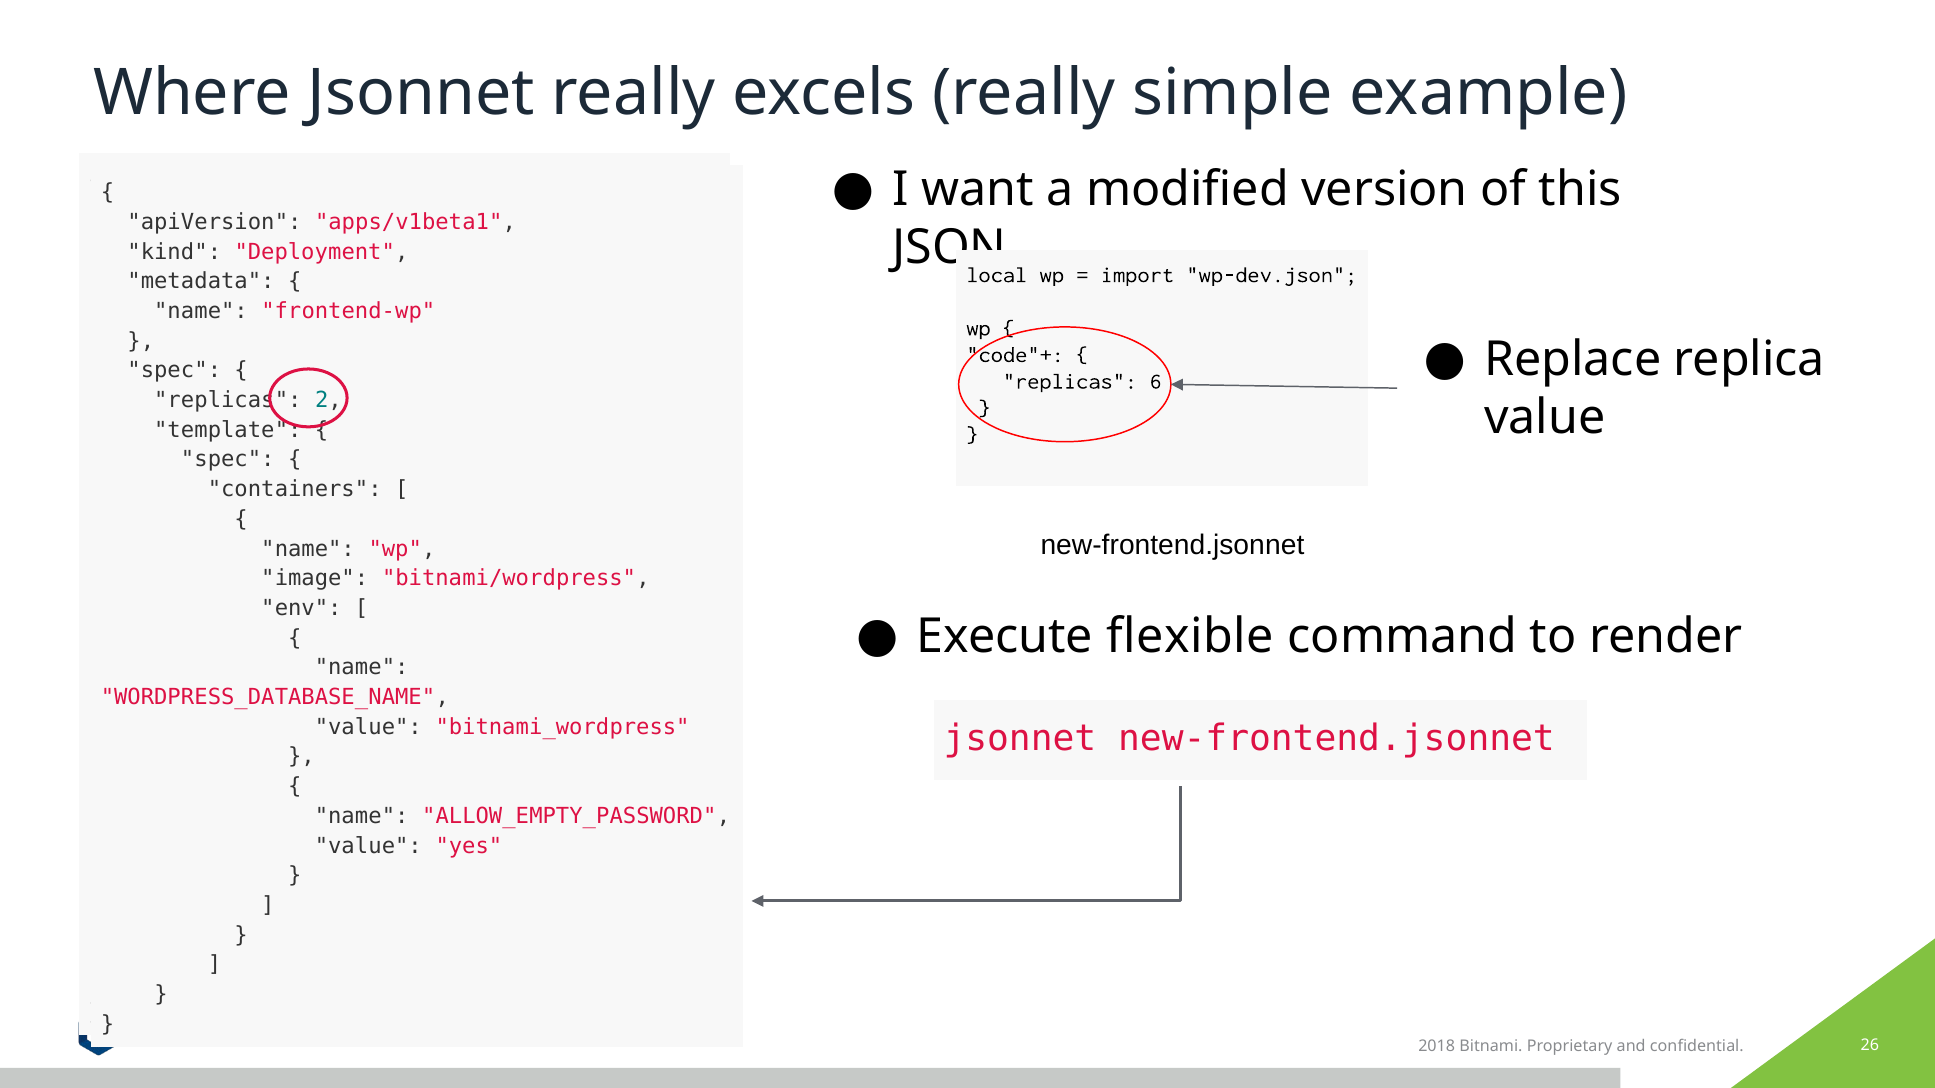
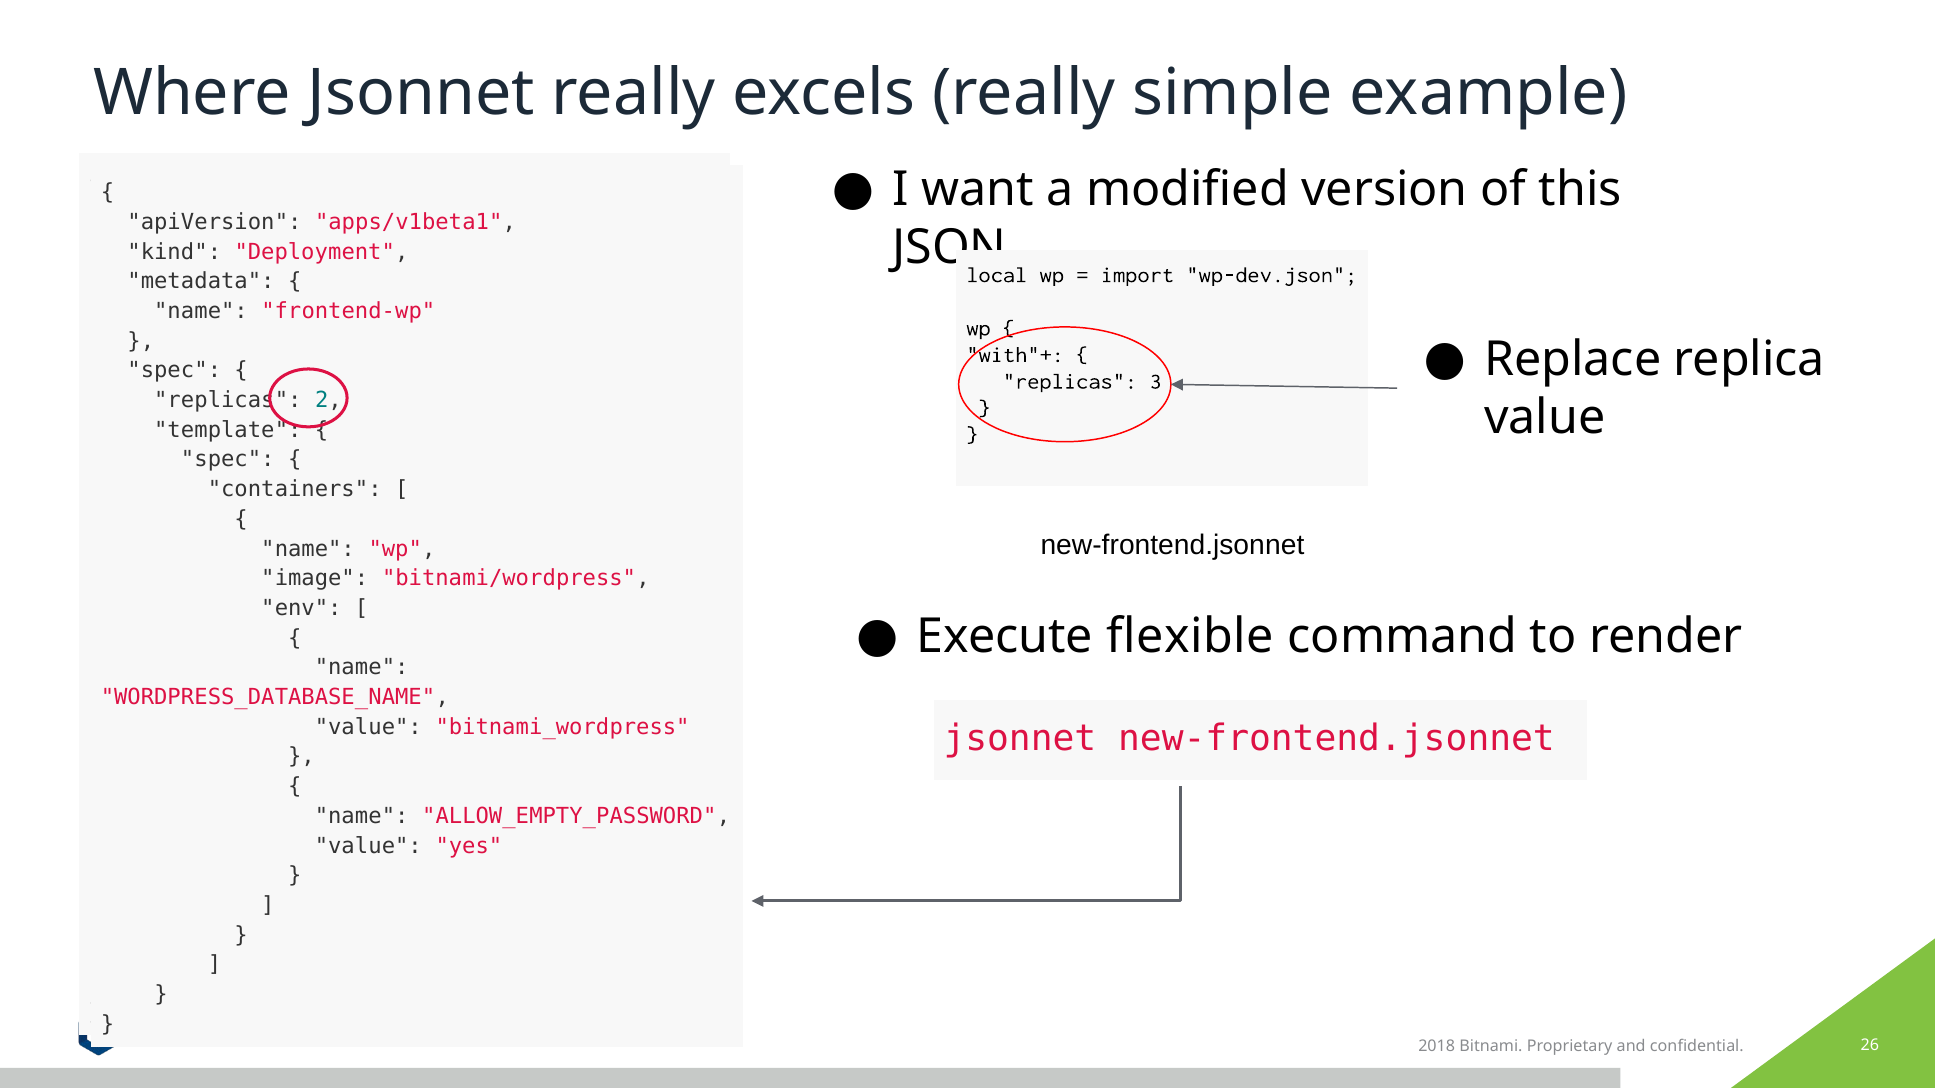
code"+: code"+ -> with"+ (1015, 355)
6: 6 -> 3 (1156, 381)
